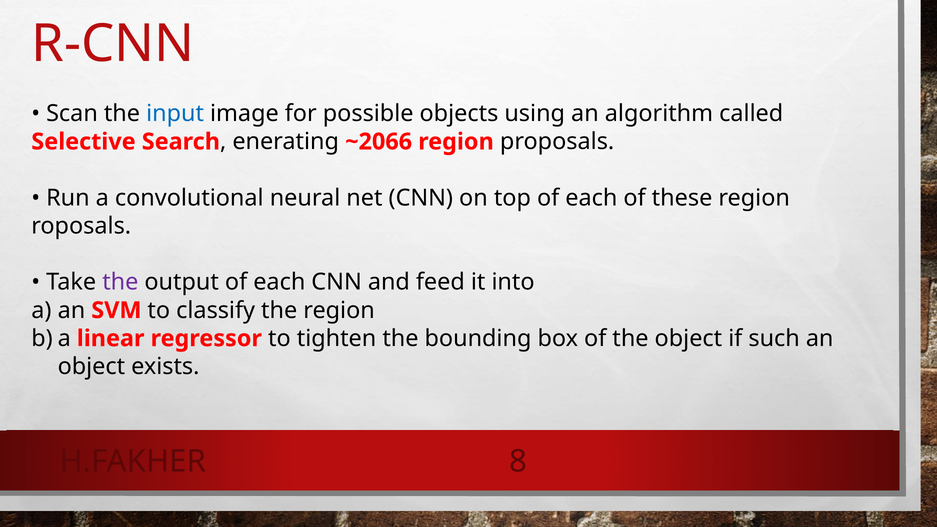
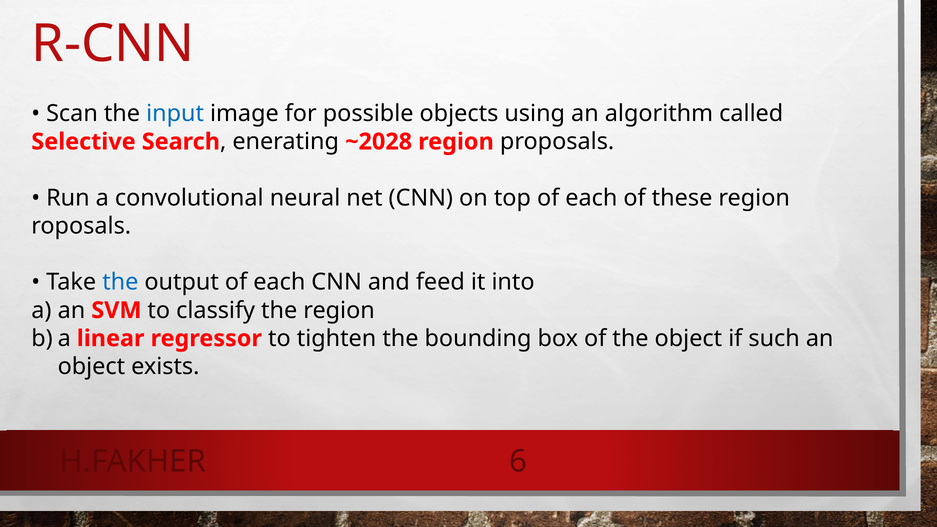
~2066: ~2066 -> ~2028 (379, 142)
the colour: purple -> blue (120, 282)
8: 8 -> 6 (518, 461)
